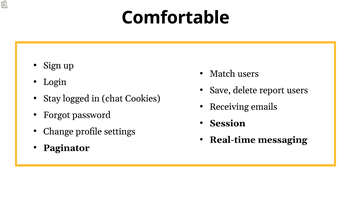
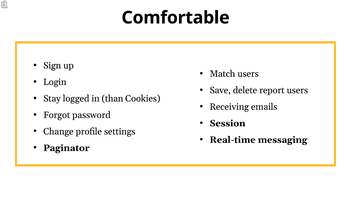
chat: chat -> than (112, 98)
